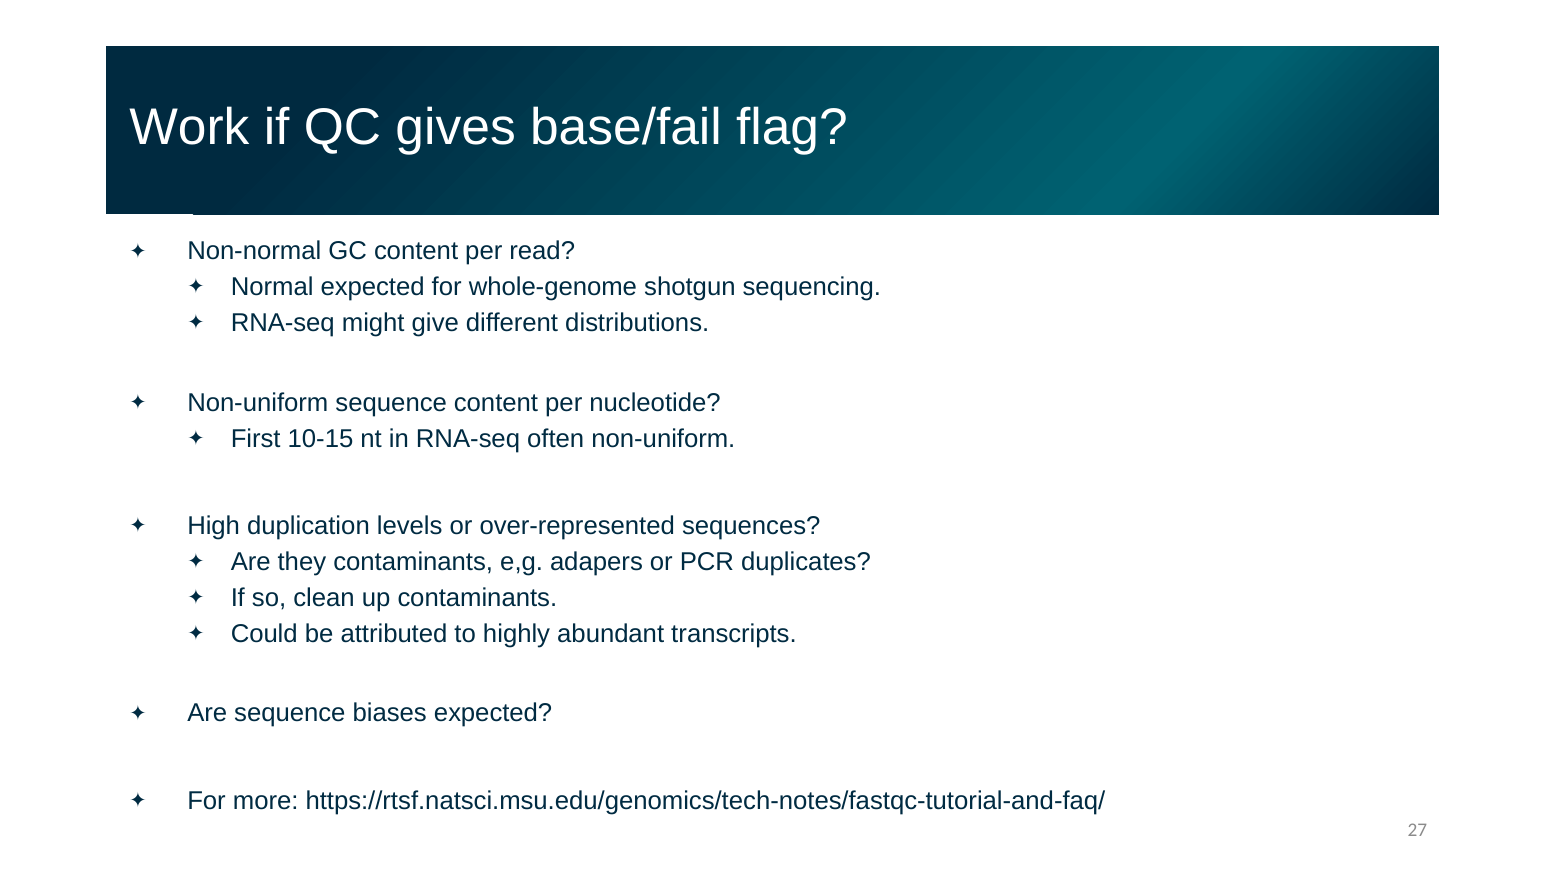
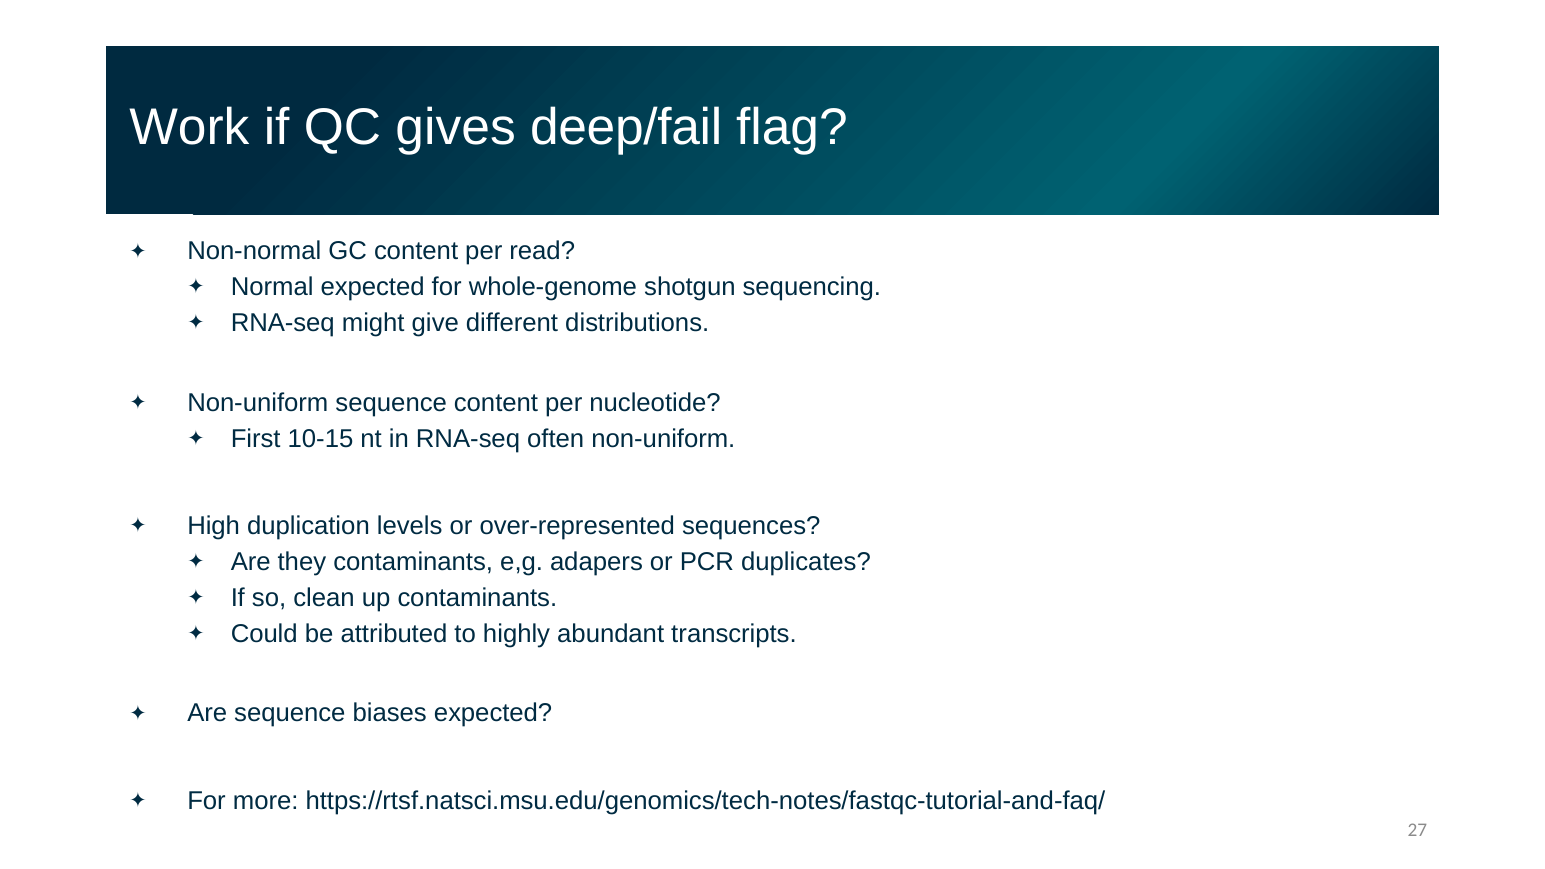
base/fail: base/fail -> deep/fail (626, 127)
